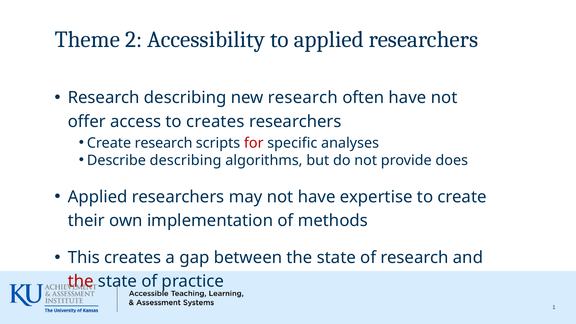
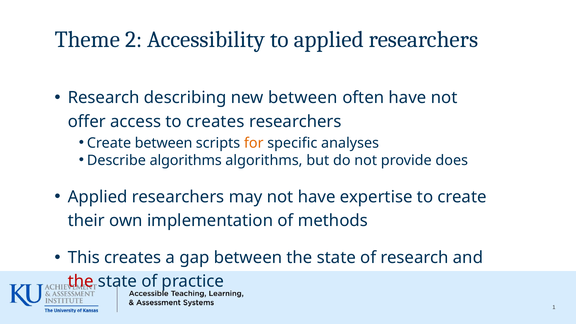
new research: research -> between (303, 98)
Create research: research -> between (164, 143)
for colour: red -> orange (254, 143)
Describe describing: describing -> algorithms (186, 160)
